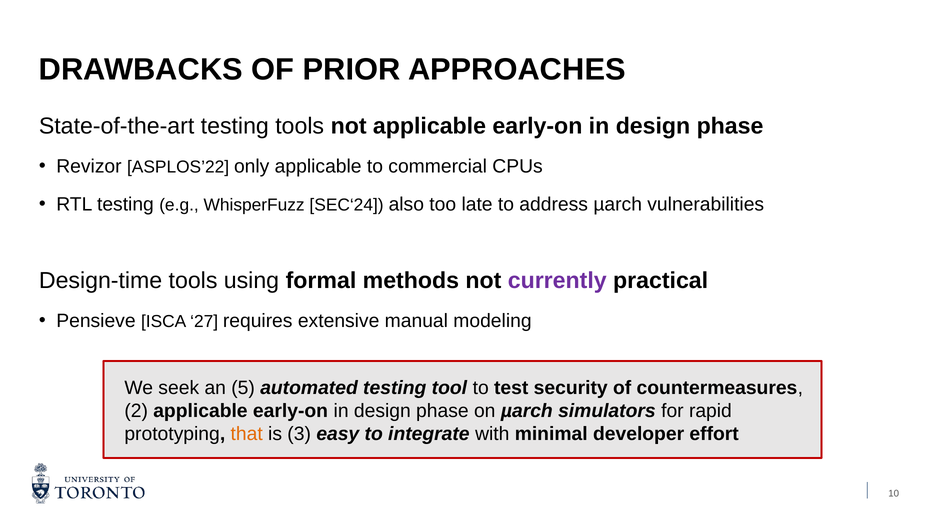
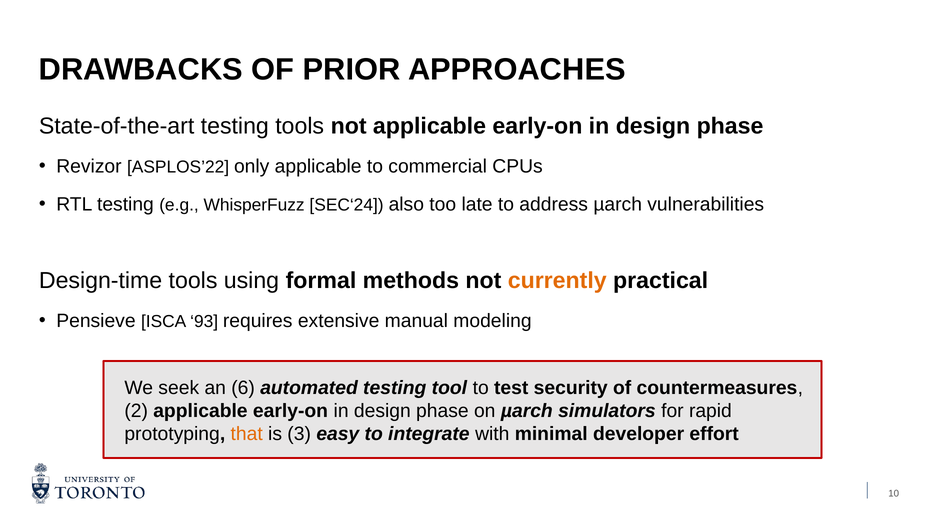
currently colour: purple -> orange (557, 281)
27: 27 -> 93 (204, 322)
5: 5 -> 6 (243, 388)
